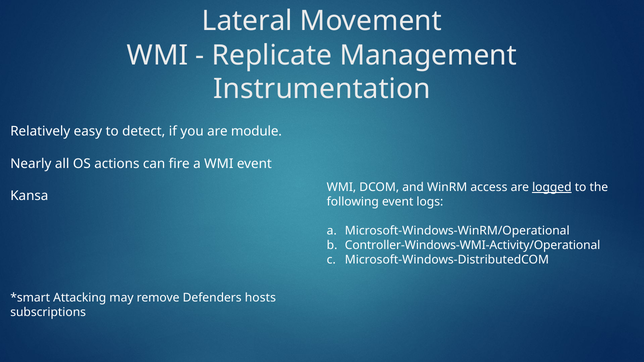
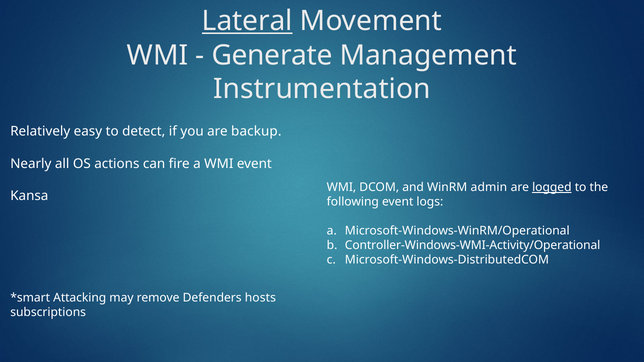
Lateral underline: none -> present (247, 21)
Replicate: Replicate -> Generate (272, 55)
module: module -> backup (256, 132)
access: access -> admin (489, 187)
